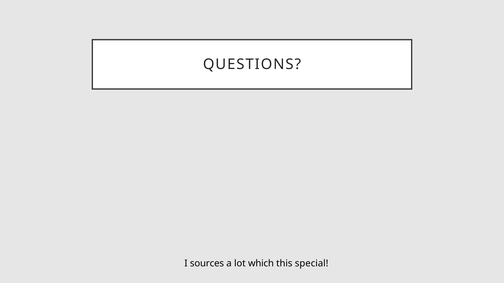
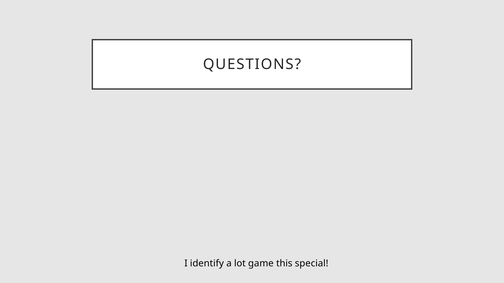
sources: sources -> identify (207, 264)
which: which -> game (261, 264)
